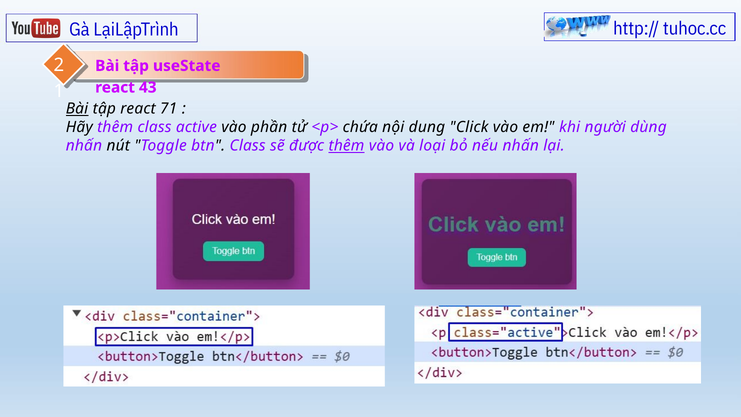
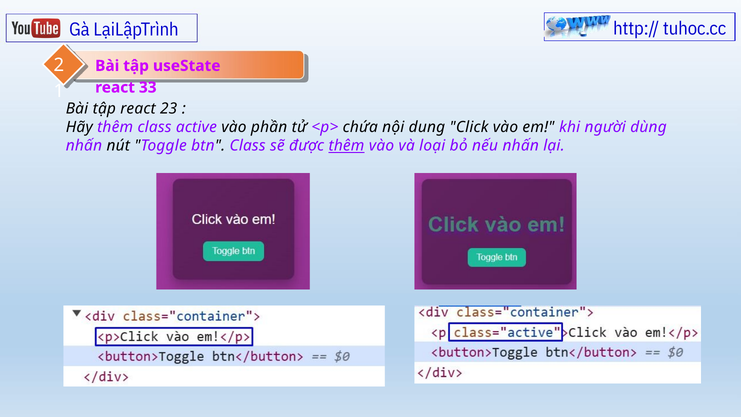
43: 43 -> 33 (148, 87)
Bài underline: present -> none (77, 109)
71: 71 -> 23 (169, 109)
